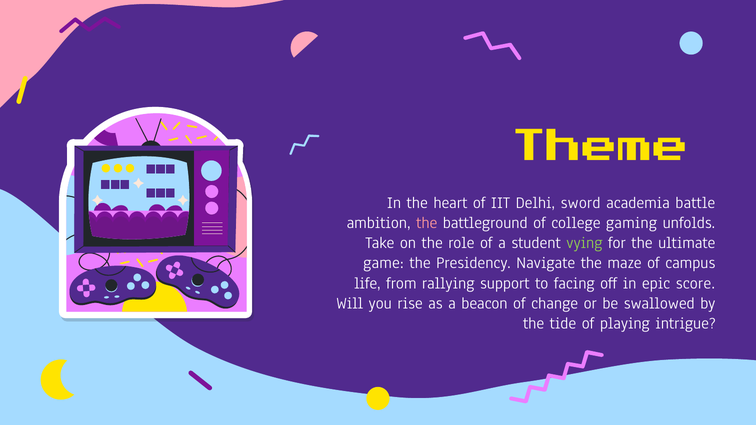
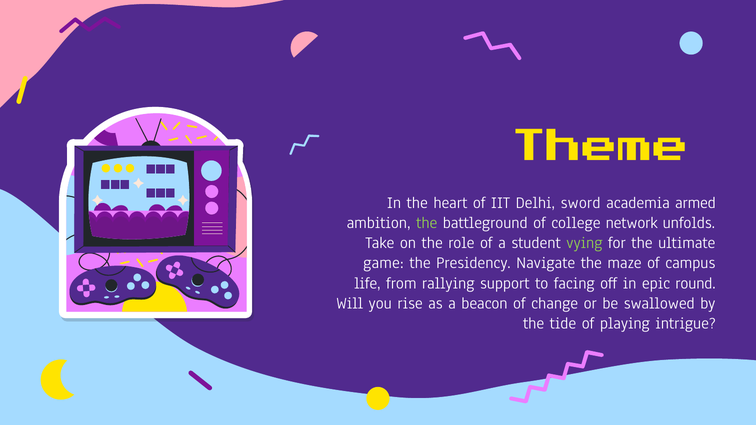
battle: battle -> armed (695, 203)
the colour: pink -> light green (427, 223)
gaming: gaming -> network (632, 223)
score: score -> round (696, 283)
